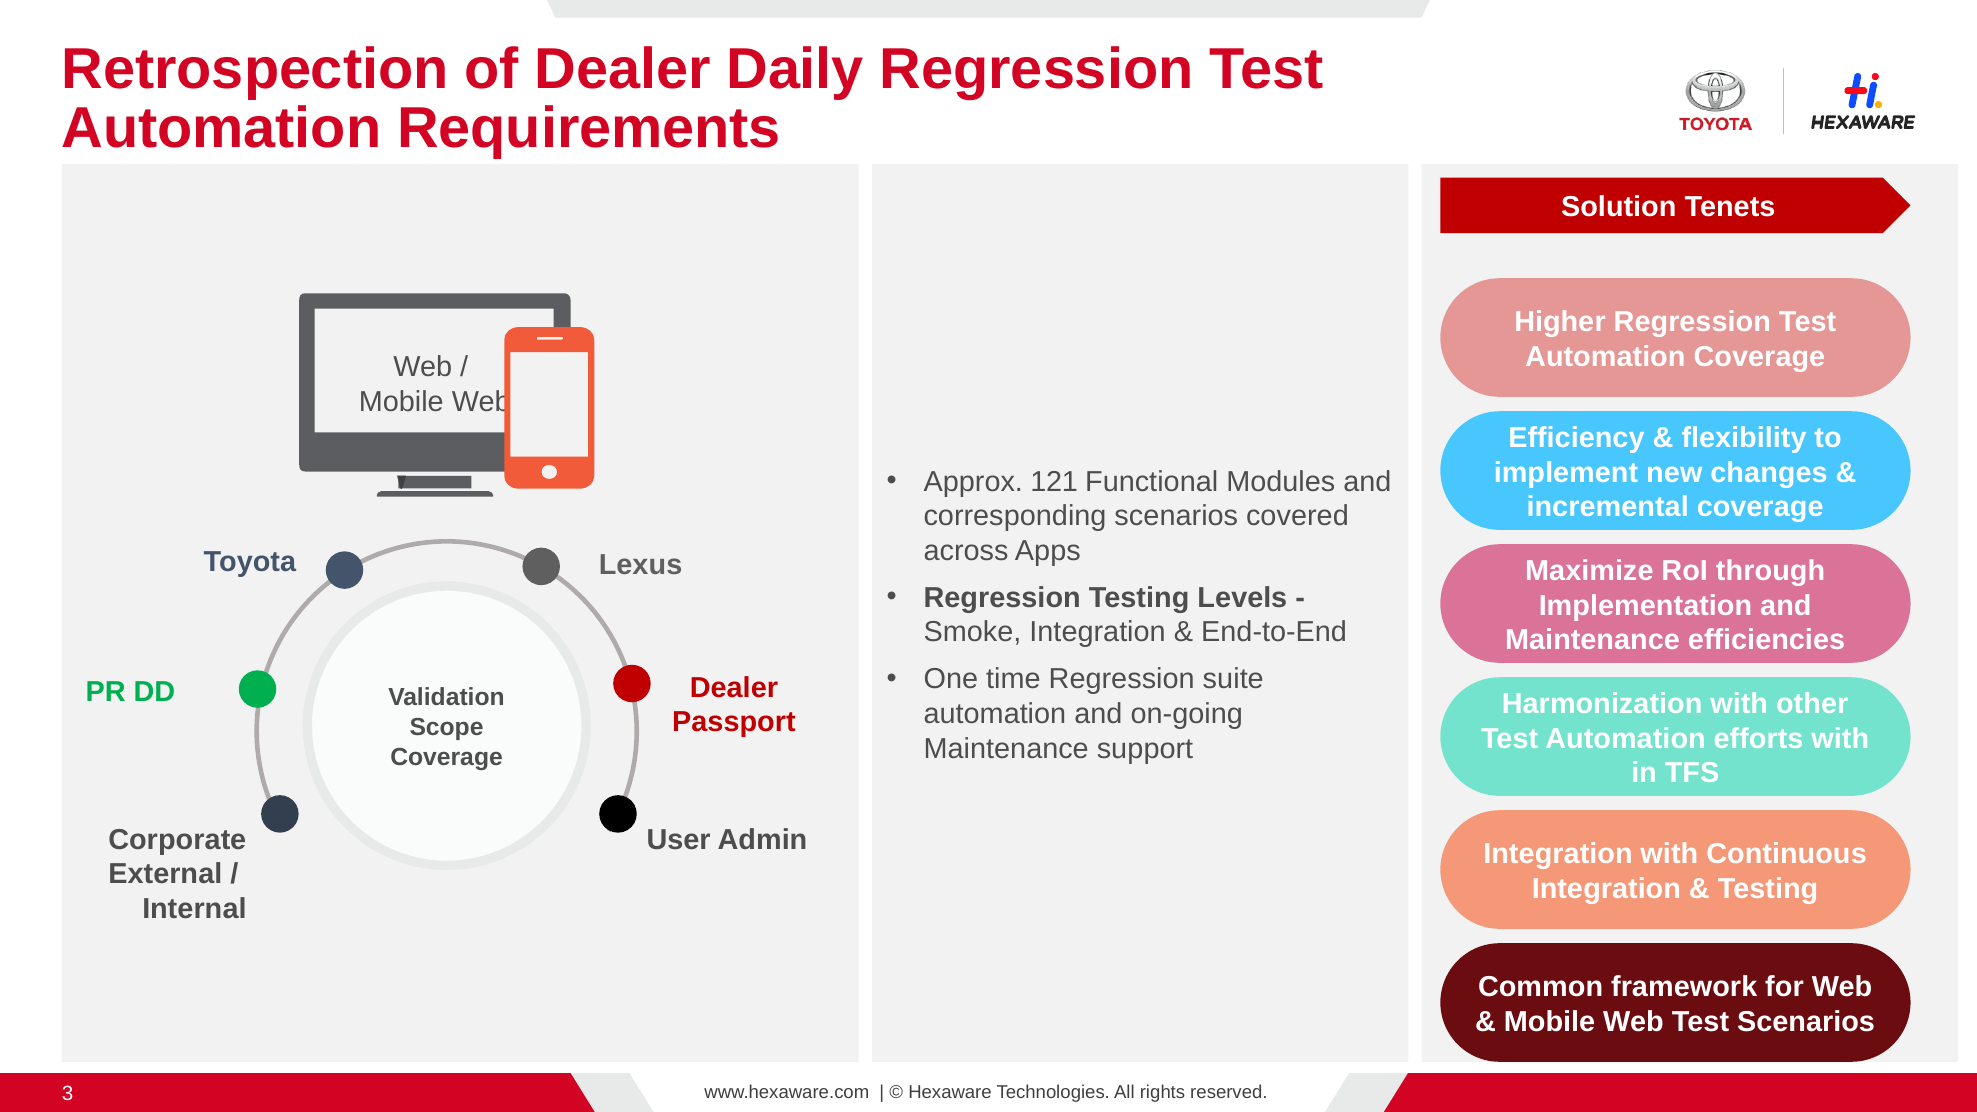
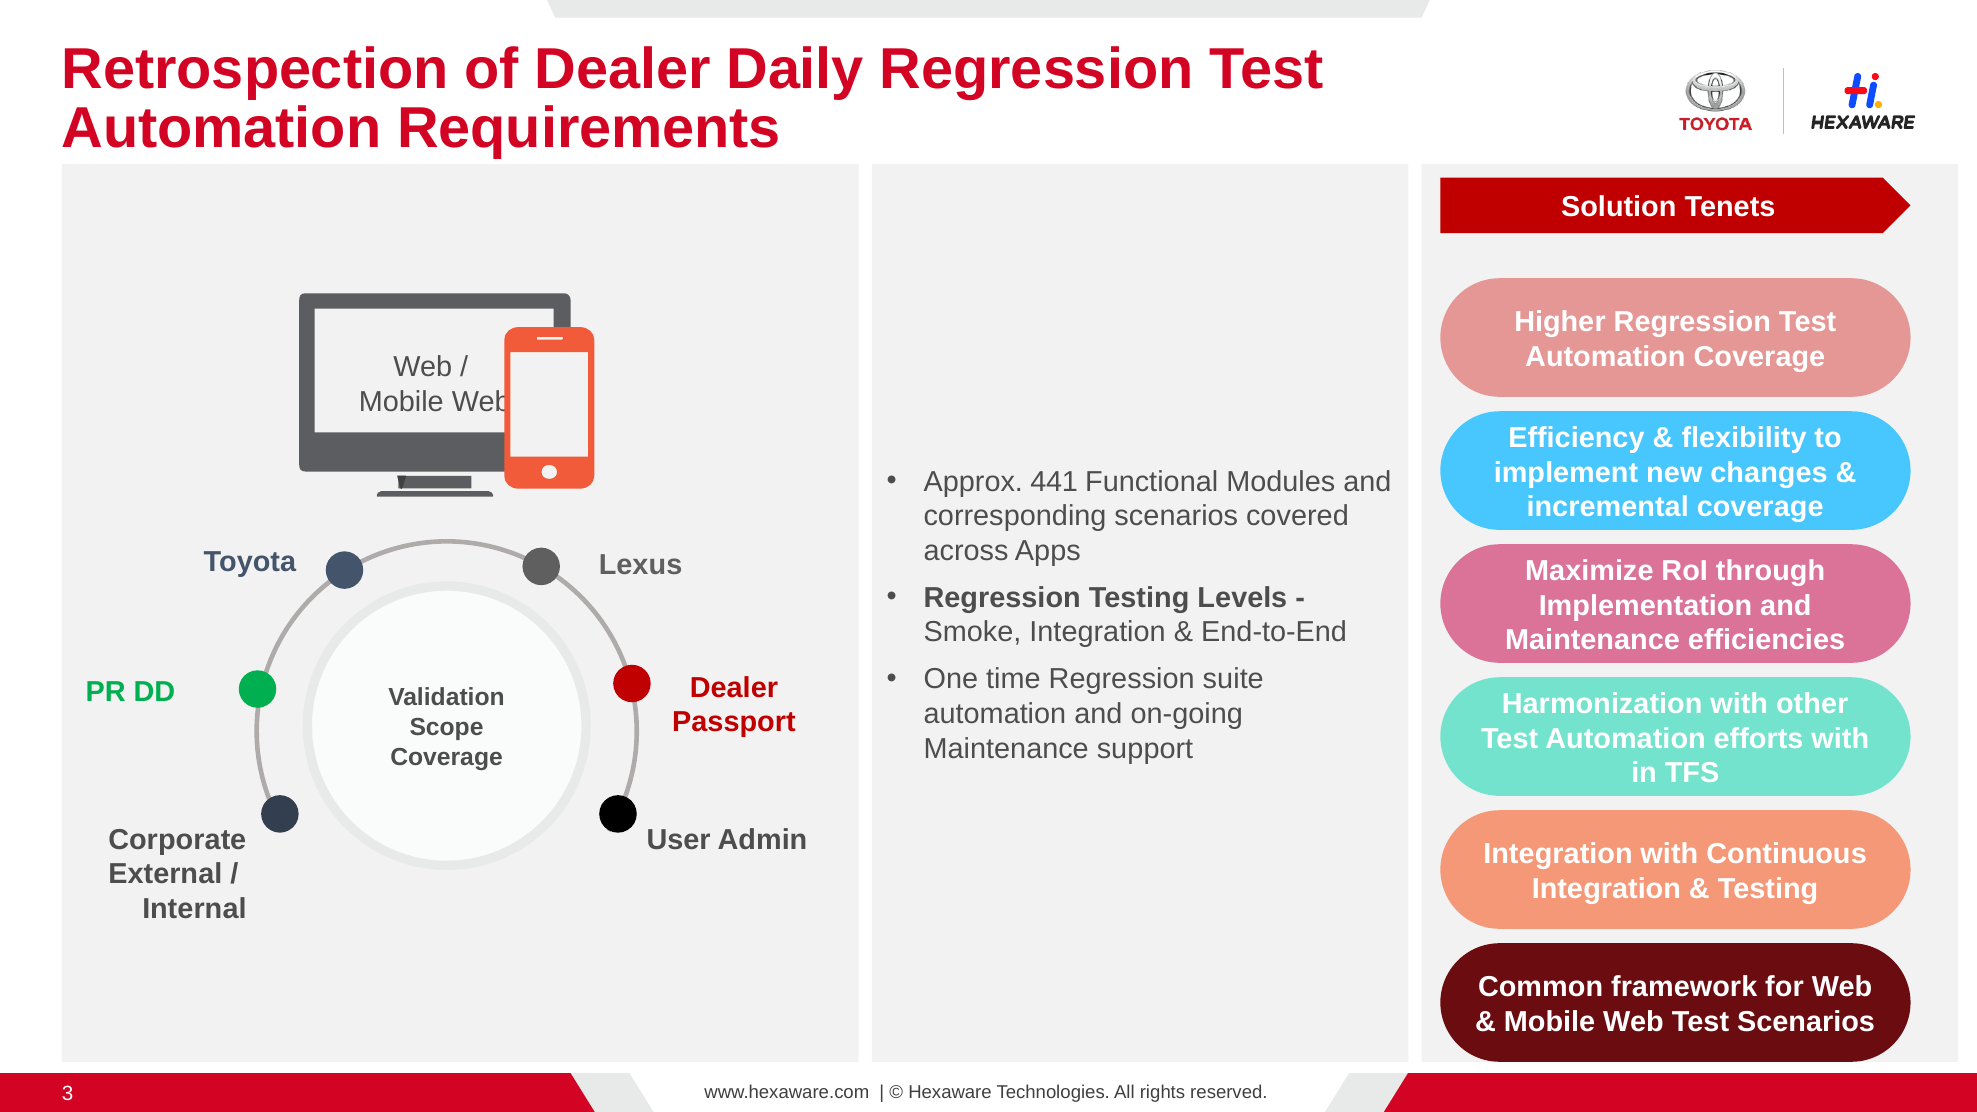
121: 121 -> 441 (1054, 482)
